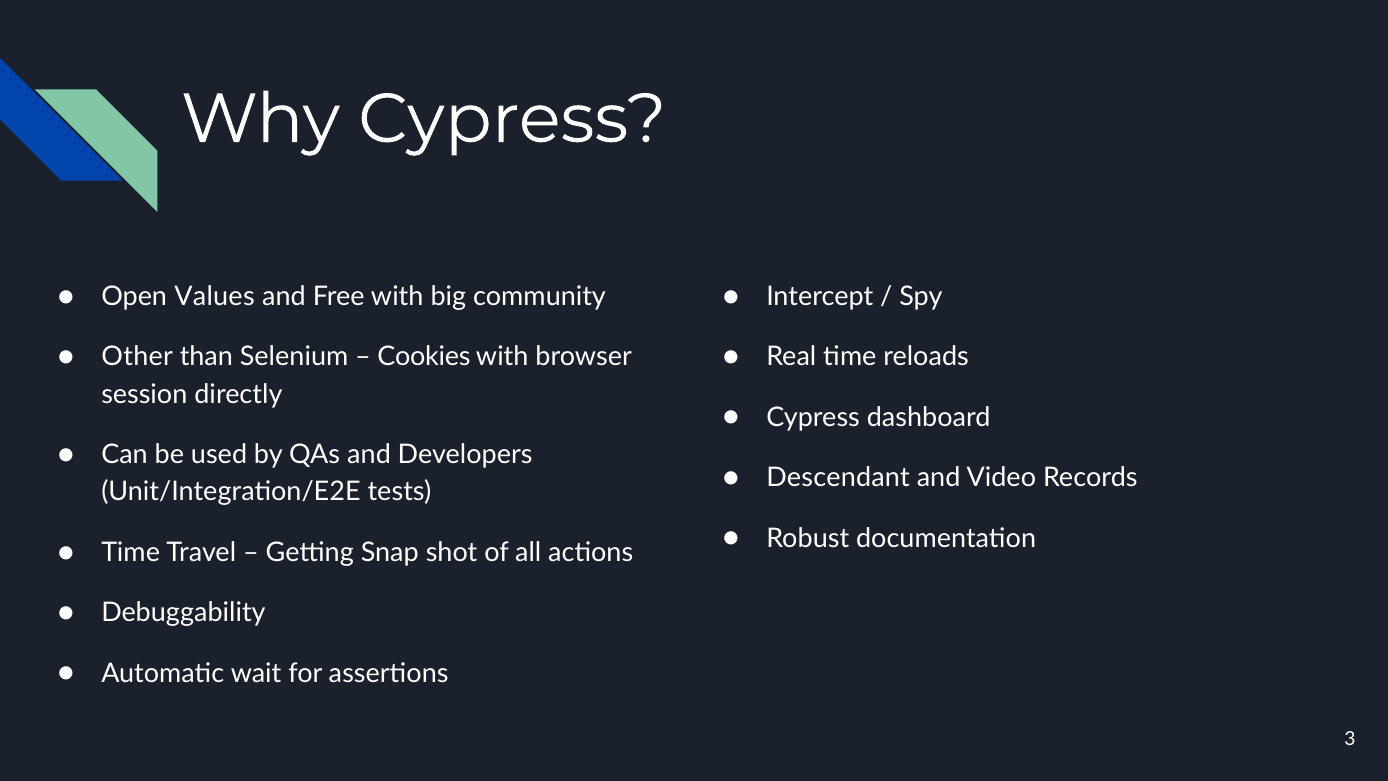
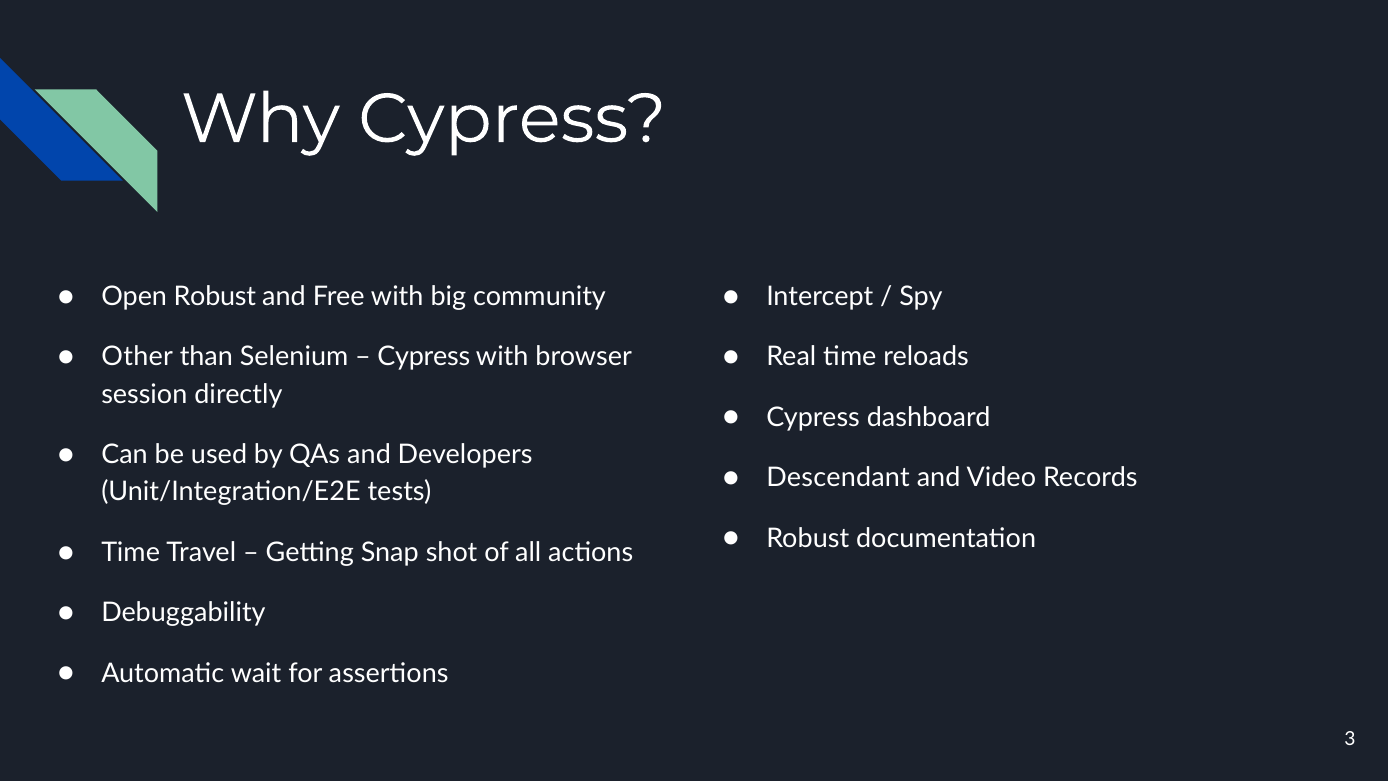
Open Values: Values -> Robust (215, 296)
Cookies: Cookies -> Cypress (424, 357)
